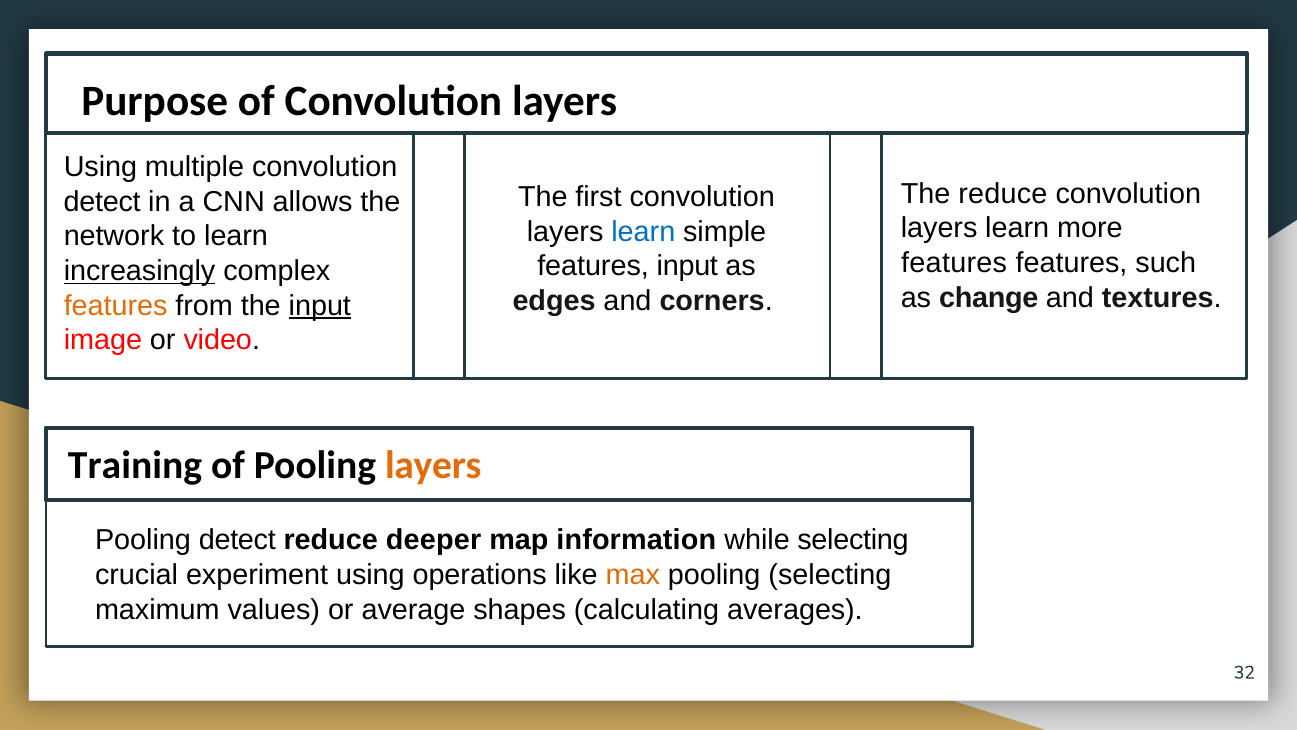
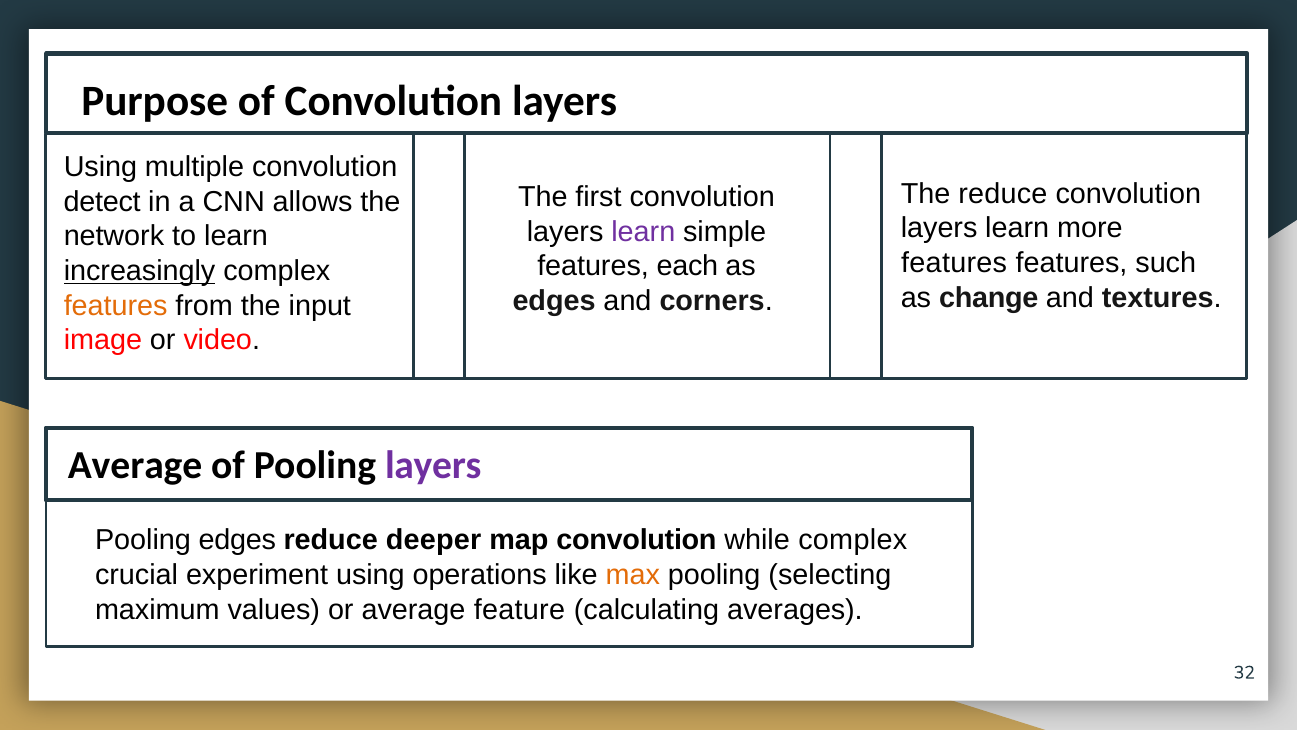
learn colour: blue -> purple (643, 232)
features input: input -> each (687, 266)
input underline: present -> none (320, 305)
Training: Training -> Average (135, 466)
layers colour: orange -> purple (433, 466)
Pooling detect: detect -> edges (237, 540)
map information: information -> convolution (637, 540)
while selecting: selecting -> complex (853, 540)
shapes: shapes -> feature (519, 609)
